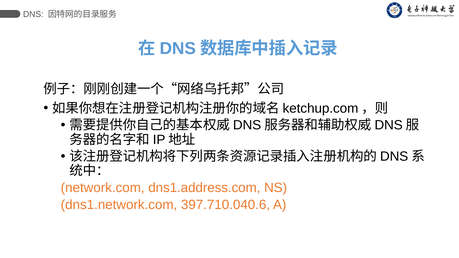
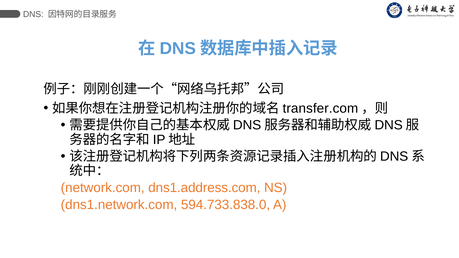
ketchup.com: ketchup.com -> transfer.com (320, 108)
397.710.040.6: 397.710.040.6 -> 594.733.838.0 (226, 205)
